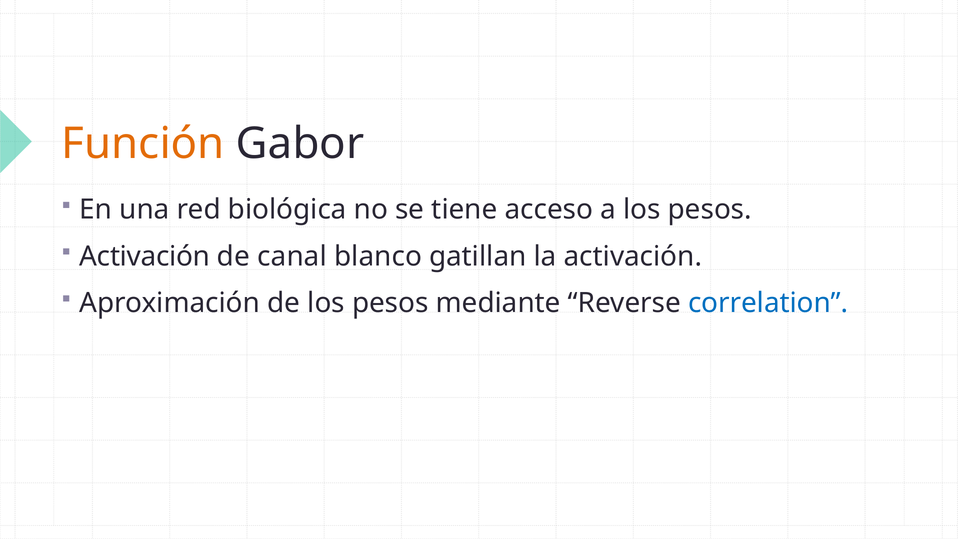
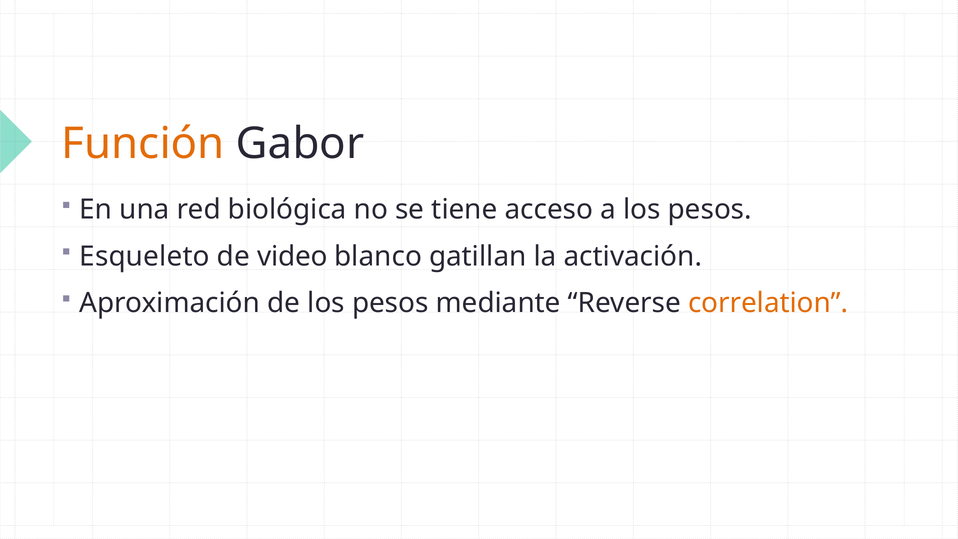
Activación: Activación -> Esqueleto (145, 256)
canal: canal -> video (292, 256)
correlation colour: blue -> orange (768, 303)
